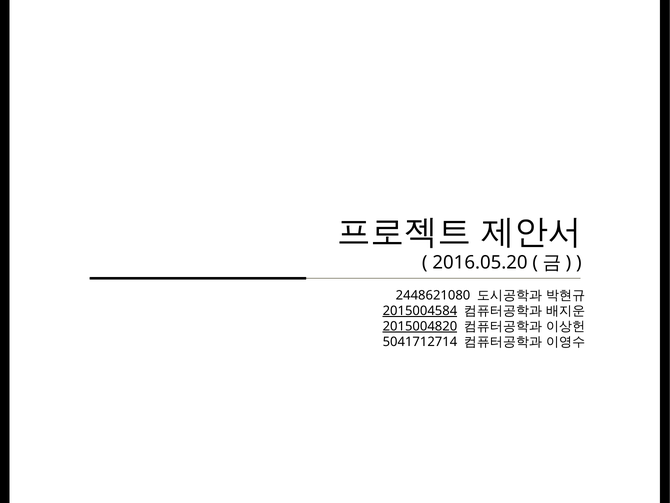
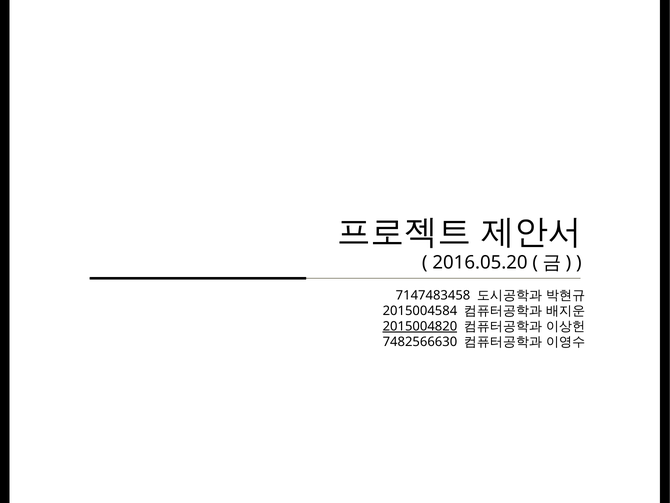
2448621080: 2448621080 -> 7147483458 (433, 295)
2015004584 underline: present -> none (420, 311)
5041712714: 5041712714 -> 7482566630 (420, 342)
